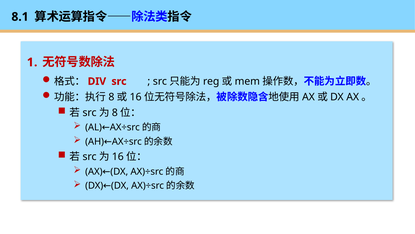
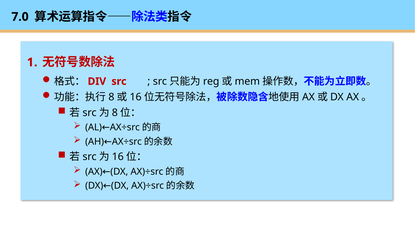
8.1: 8.1 -> 7.0 (20, 17)
